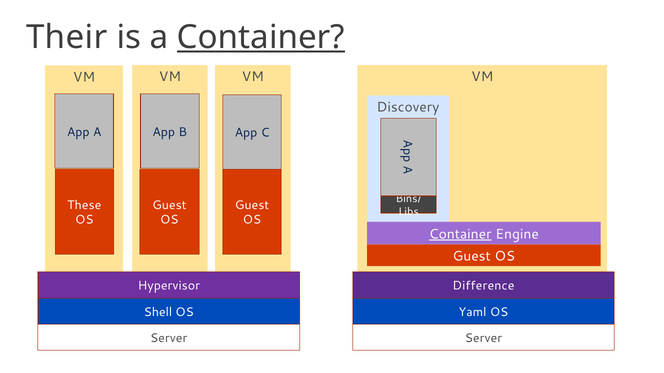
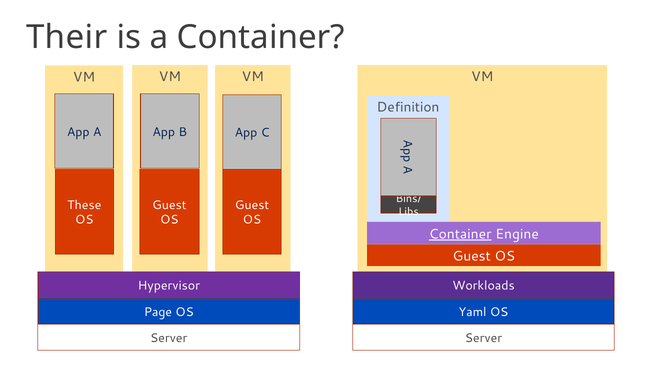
Container underline: present -> none (261, 37)
Discovery: Discovery -> Definition (408, 107)
Difference: Difference -> Workloads (483, 286)
Shell: Shell -> Page (158, 312)
